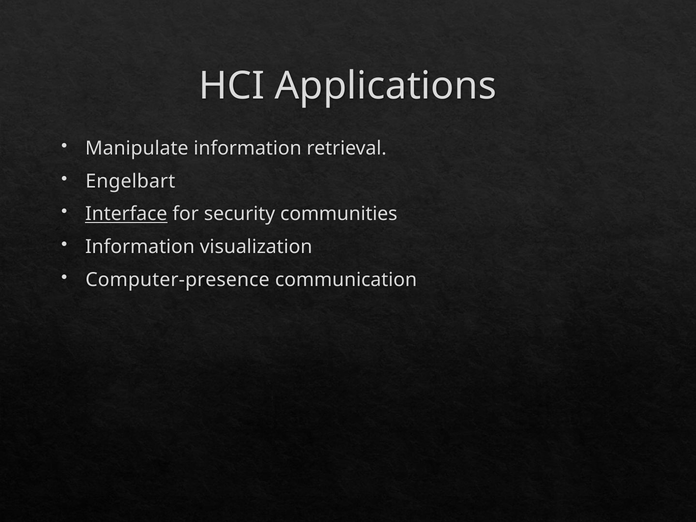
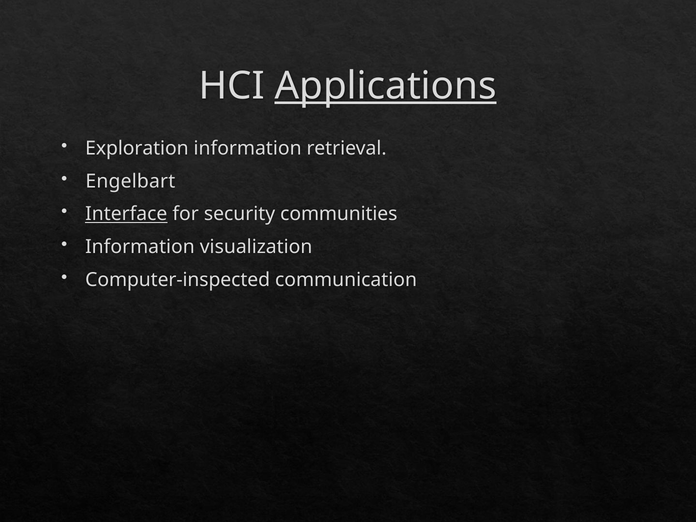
Applications underline: none -> present (386, 86)
Manipulate: Manipulate -> Exploration (137, 148)
Computer-presence: Computer-presence -> Computer-inspected (178, 280)
